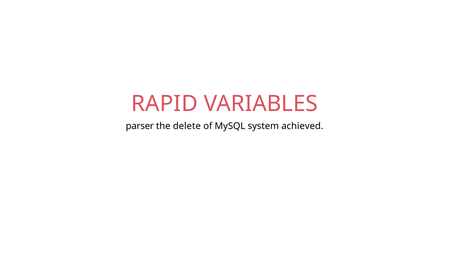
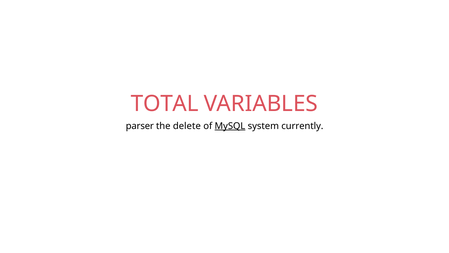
RAPID: RAPID -> TOTAL (165, 104)
MySQL underline: none -> present (230, 126)
achieved: achieved -> currently (302, 126)
